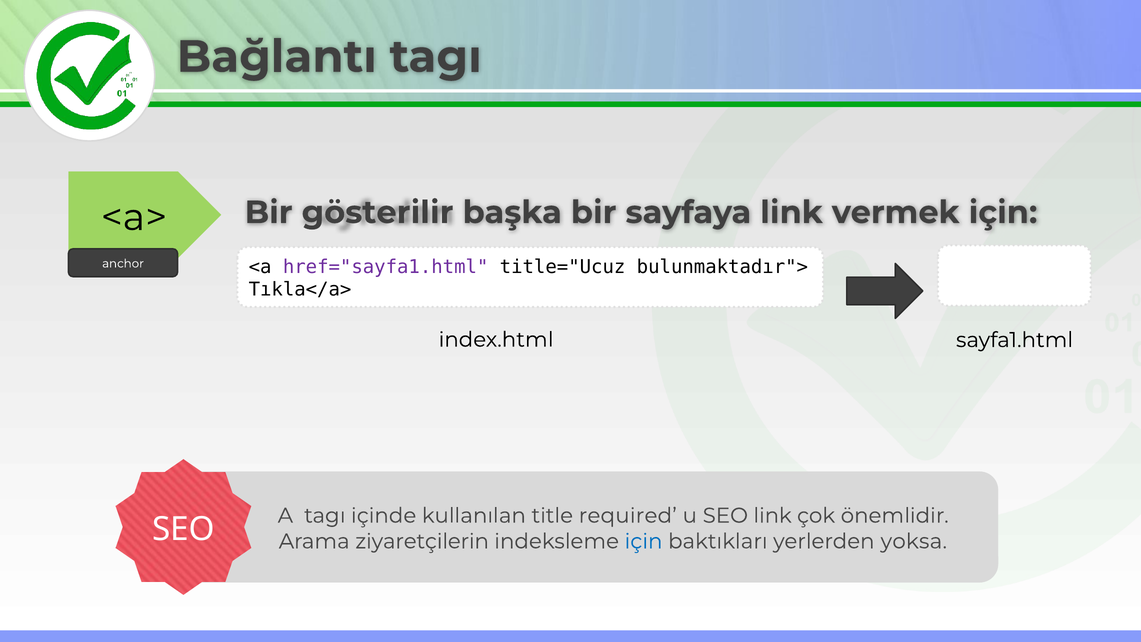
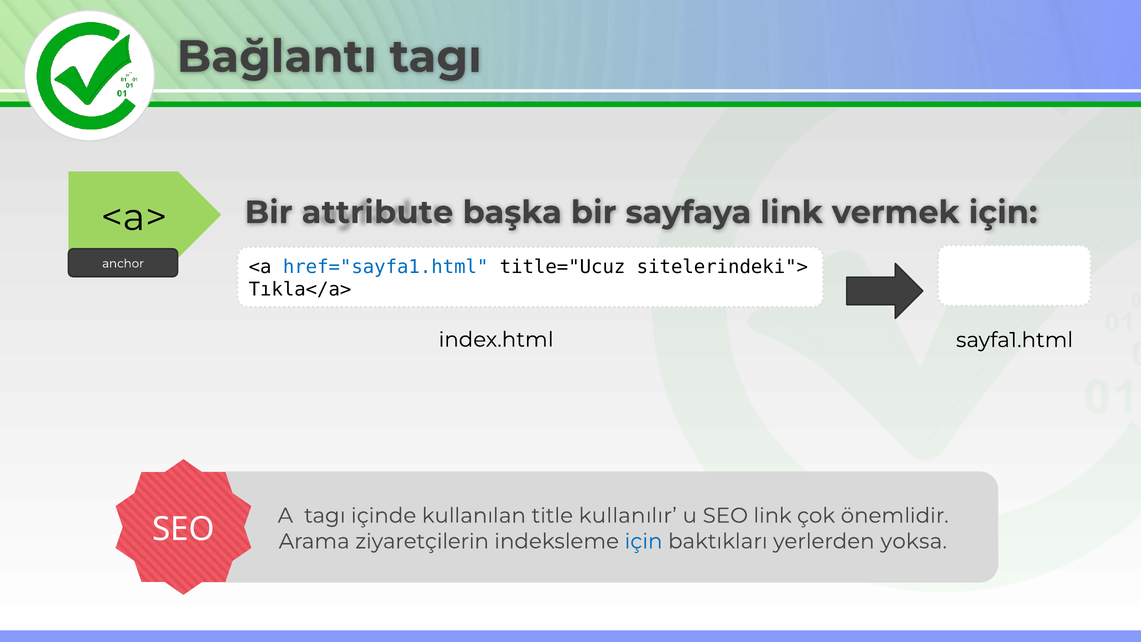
gösterilir: gösterilir -> attribute (377, 212)
href="sayfa1.html colour: purple -> blue (386, 267)
bulunmaktadır">: bulunmaktadır"> -> sitelerindeki"> (722, 267)
required: required -> kullanılır (628, 515)
